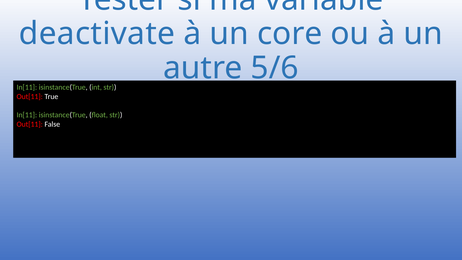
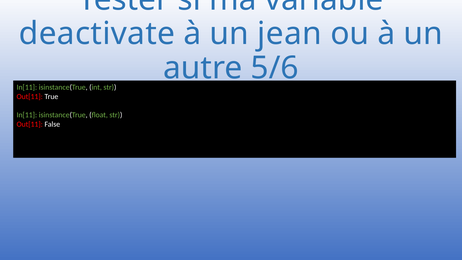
core: core -> jean (290, 34)
